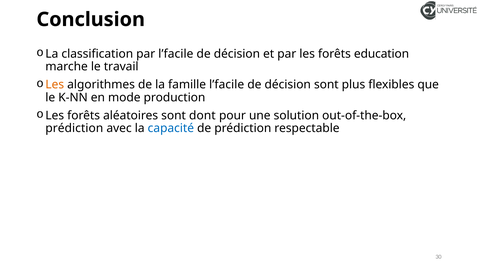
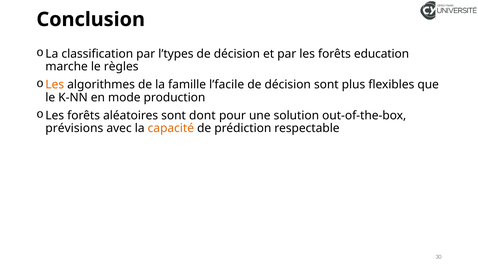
par l’facile: l’facile -> l’types (176, 54)
travail: travail -> règles (121, 67)
prédiction: prédiction -> prévisions (74, 128)
capacité colour: blue -> orange (171, 128)
